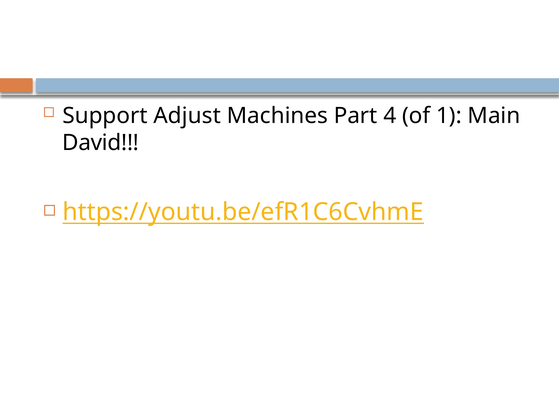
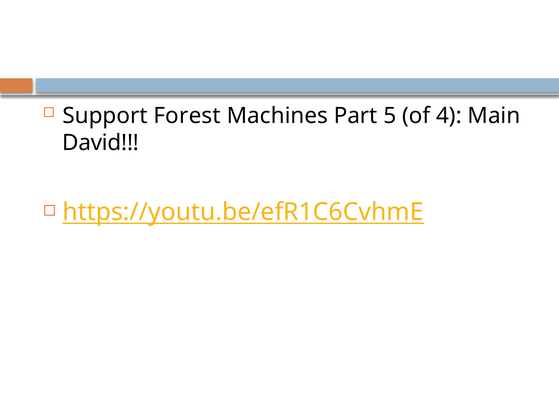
Adjust: Adjust -> Forest (187, 116)
4: 4 -> 5 (390, 116)
1: 1 -> 4 (449, 116)
